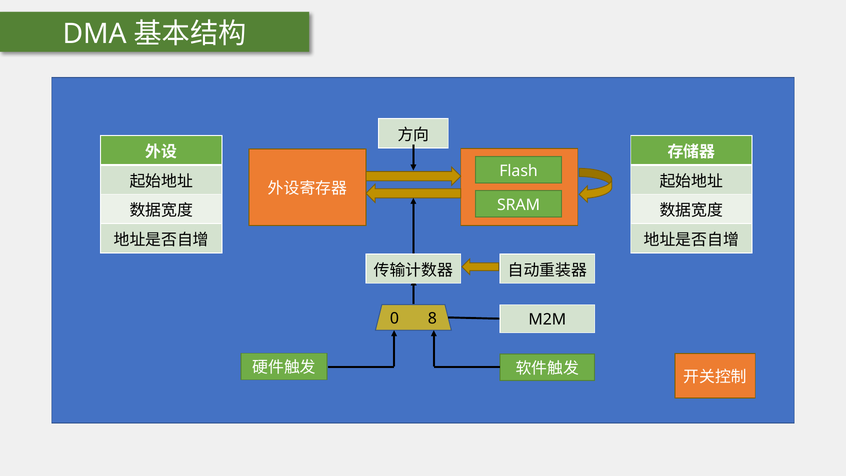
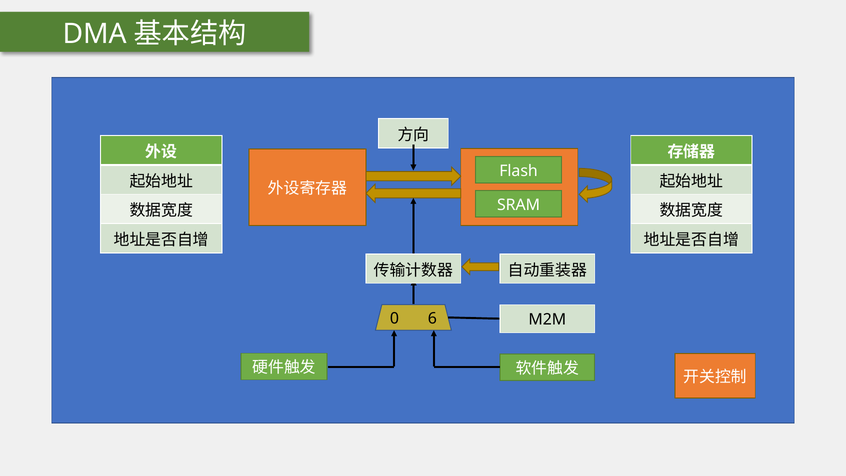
8: 8 -> 6 (432, 318)
